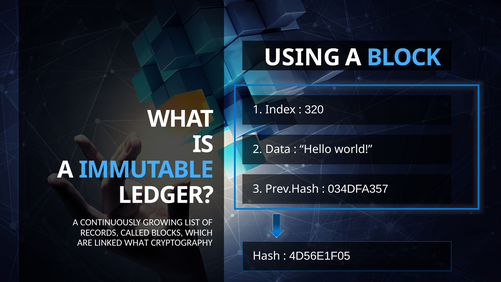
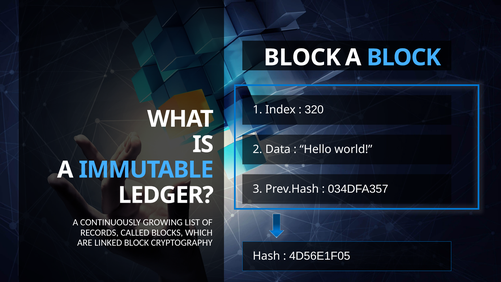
USING: USING -> BLOCK (302, 57)
LINKED WHAT: WHAT -> BLOCK (137, 243)
